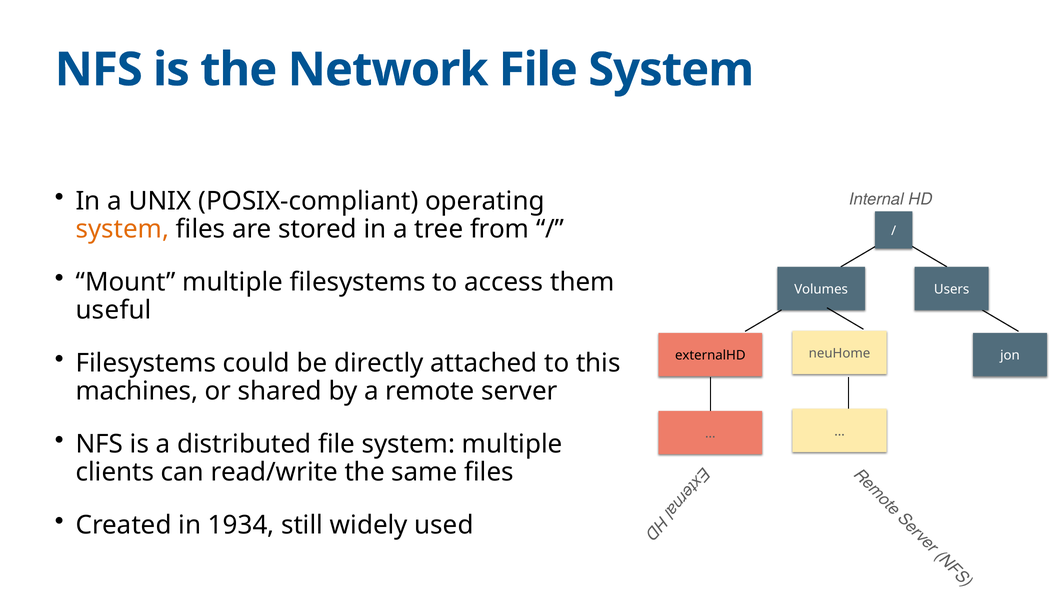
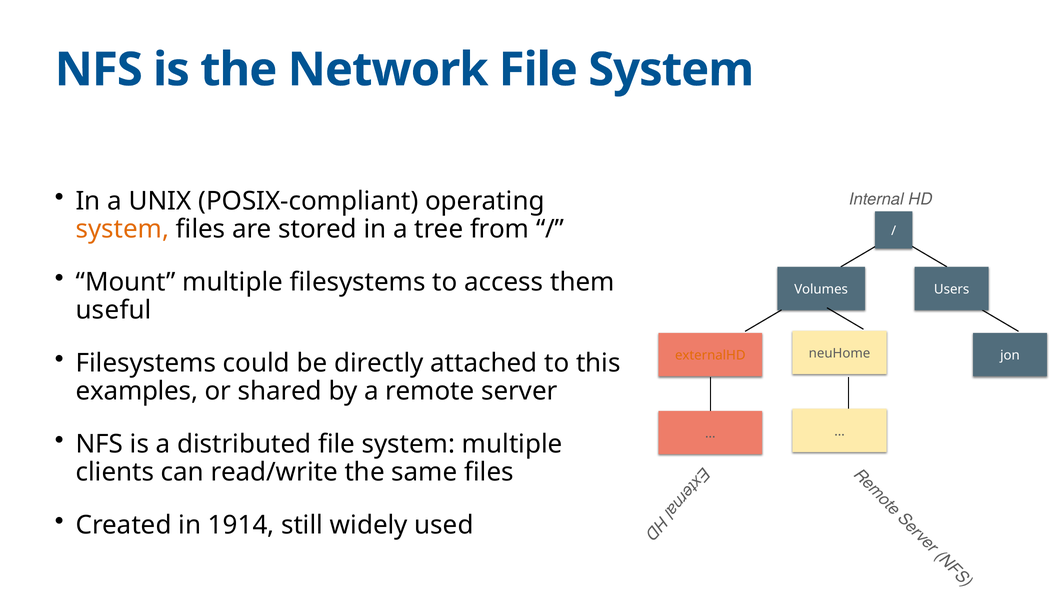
externalHD colour: black -> orange (710, 356)
machines: machines -> examples (137, 391)
1934: 1934 -> 1914 (241, 525)
